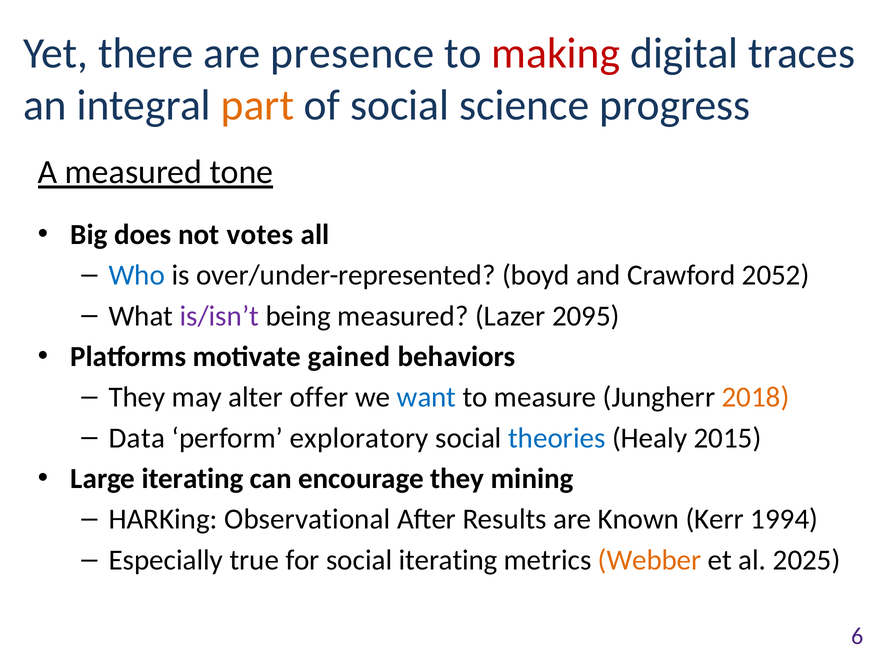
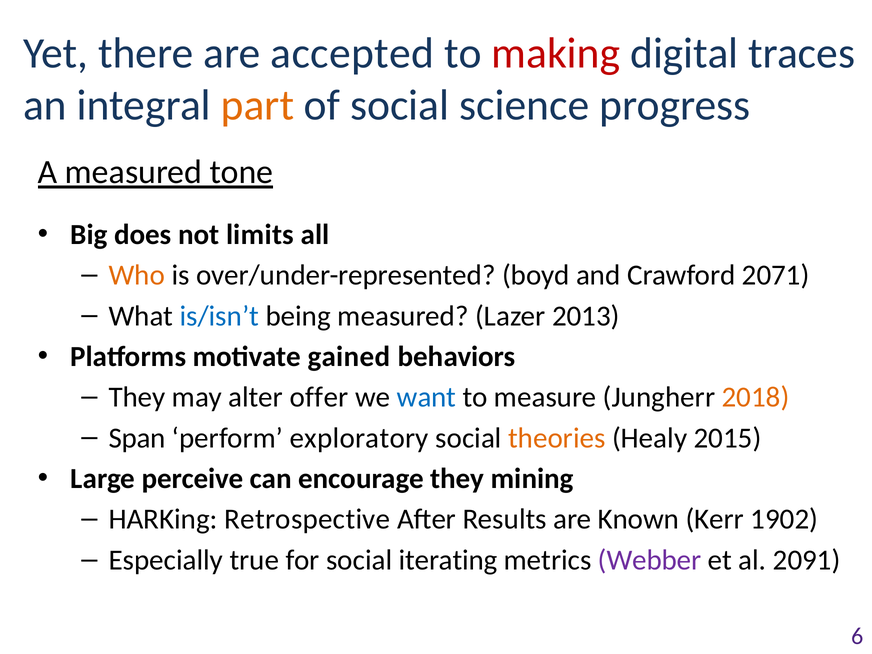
presence: presence -> accepted (352, 53)
votes: votes -> limits (260, 235)
Who colour: blue -> orange (137, 275)
2052: 2052 -> 2071 (776, 275)
is/isn’t colour: purple -> blue (219, 316)
2095: 2095 -> 2013 (586, 316)
Data: Data -> Span (137, 438)
theories colour: blue -> orange (557, 438)
Large iterating: iterating -> perceive (192, 479)
Observational: Observational -> Retrospective (307, 519)
1994: 1994 -> 1902 (784, 519)
Webber colour: orange -> purple (650, 560)
2025: 2025 -> 2091 (807, 560)
